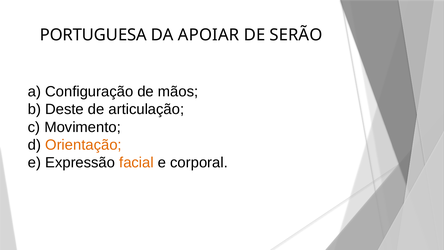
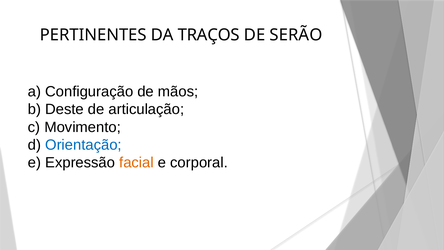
PORTUGUESA: PORTUGUESA -> PERTINENTES (93, 35)
APOIAR: APOIAR -> TRAÇOS (209, 35)
Orientação colour: orange -> blue (83, 145)
